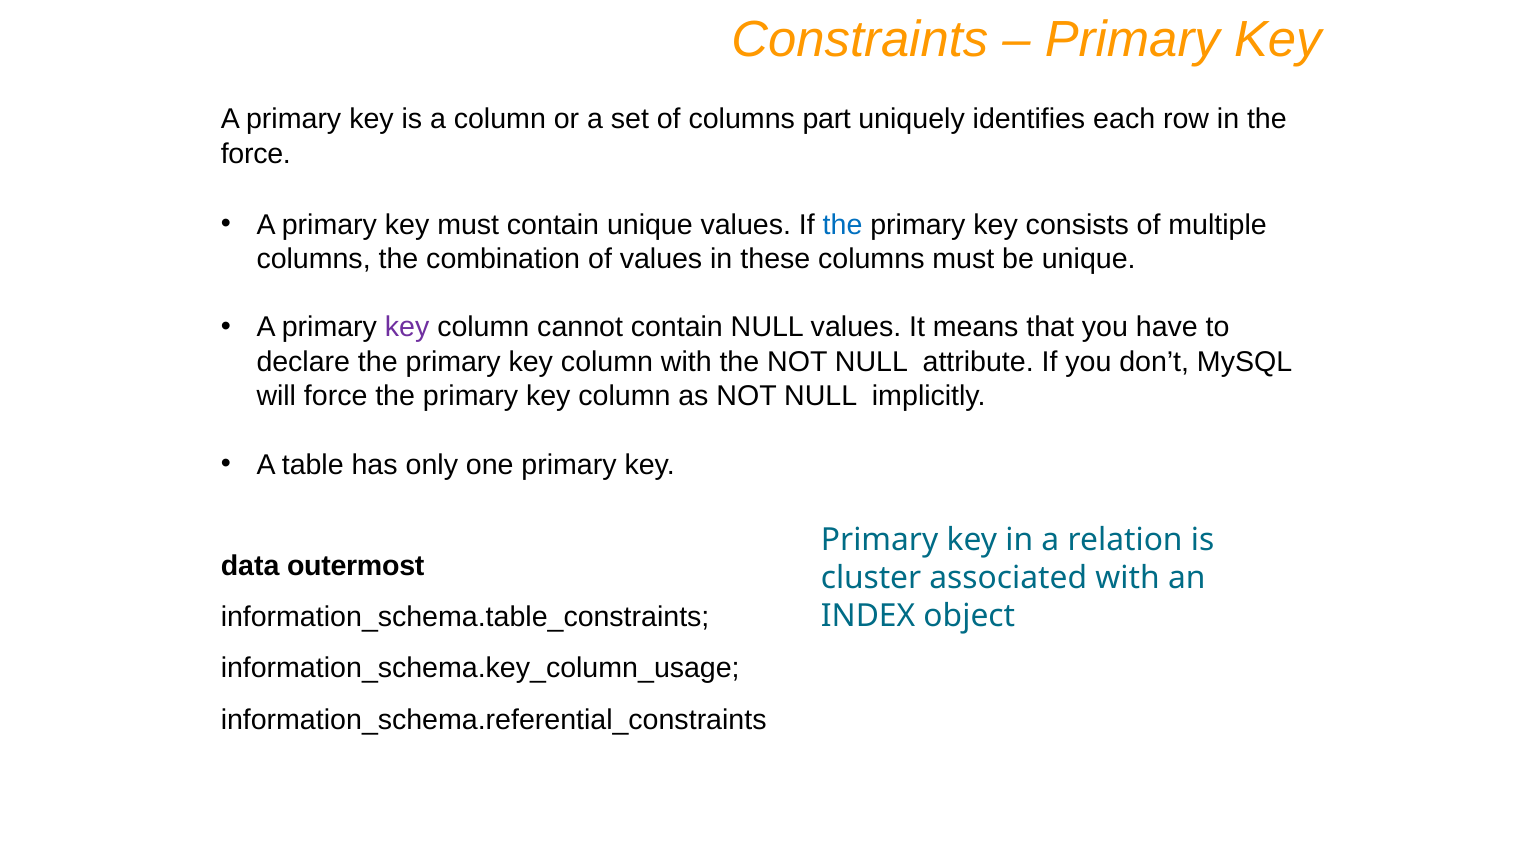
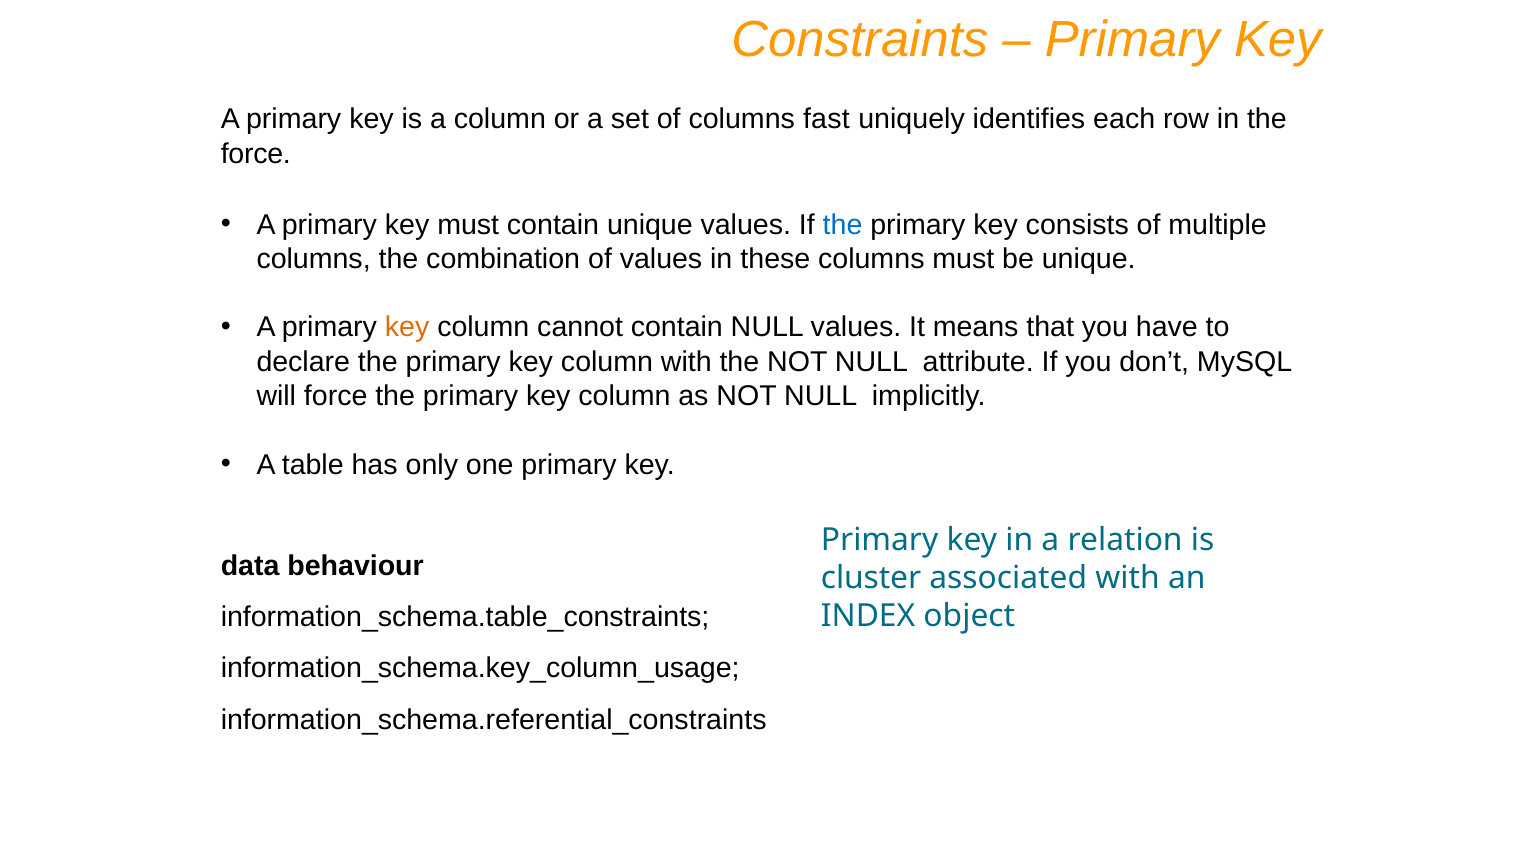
part: part -> fast (826, 119)
key colour: purple -> orange (407, 328)
outermost: outermost -> behaviour (356, 566)
